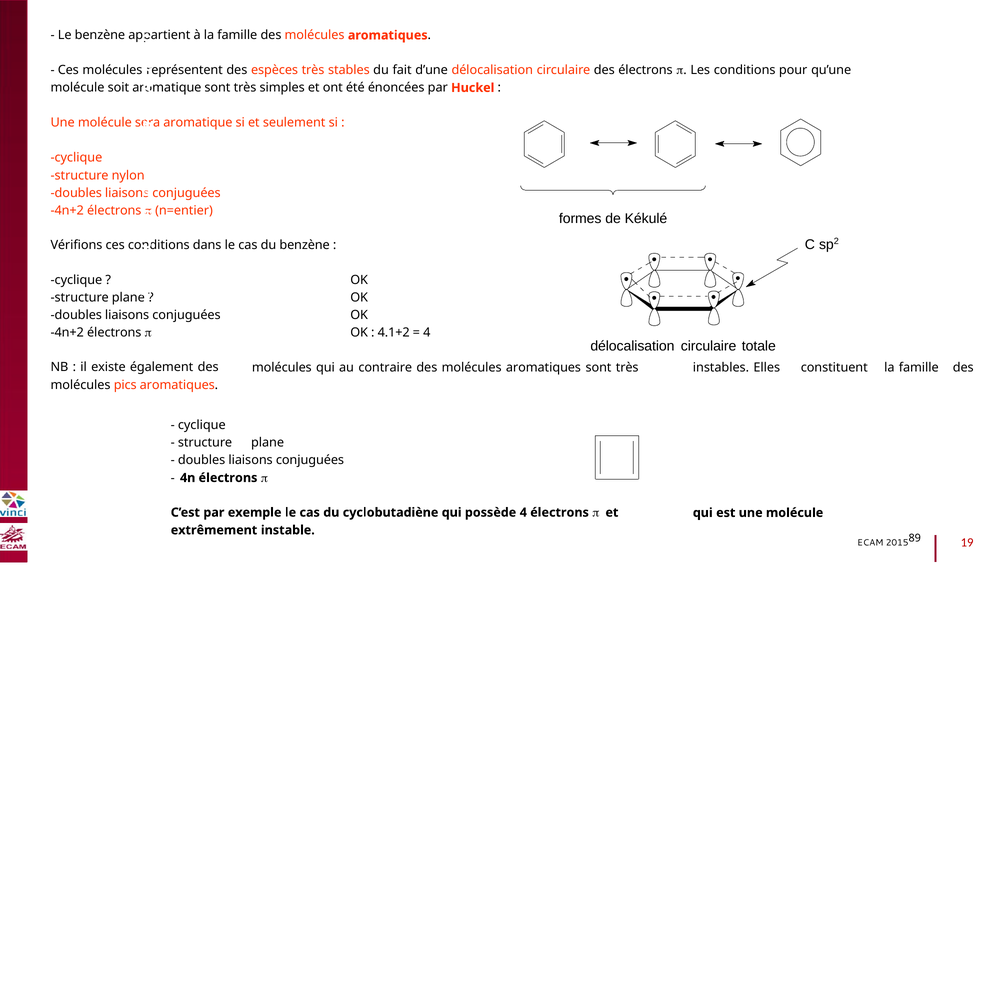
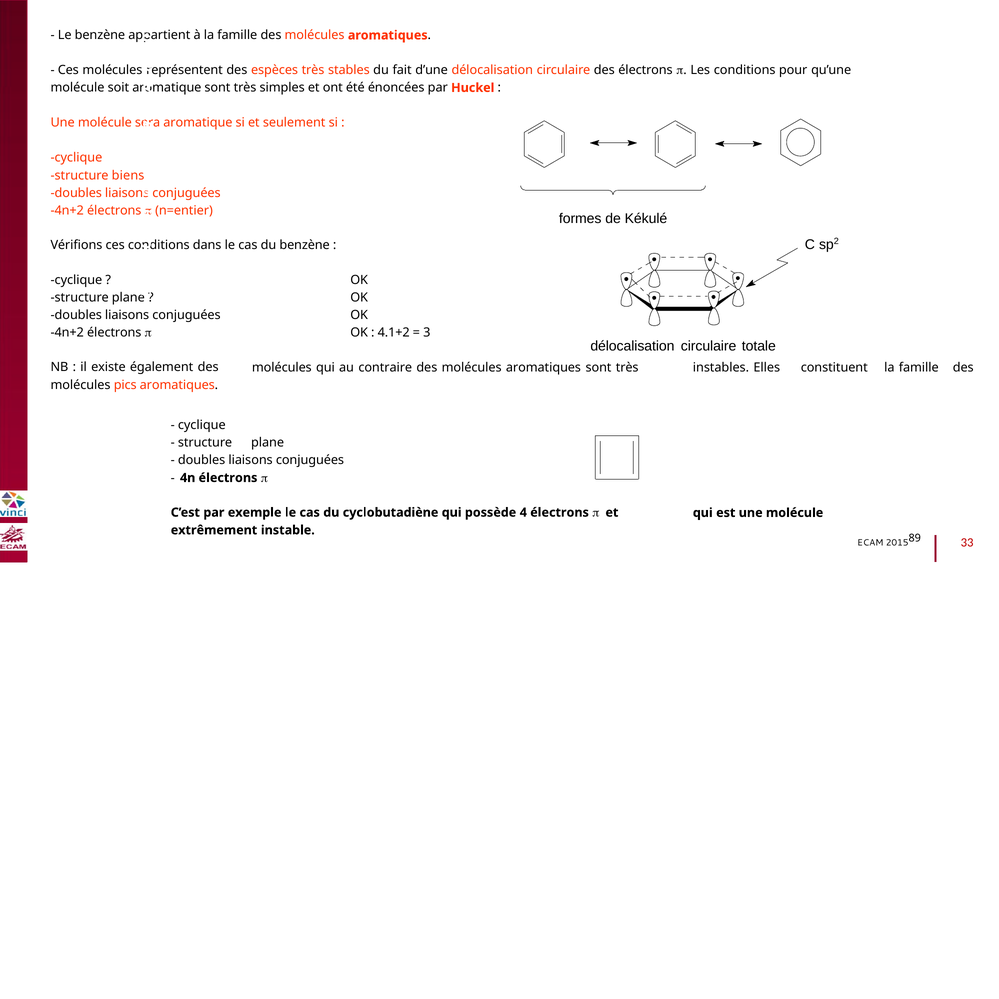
nylon: nylon -> biens (128, 175)
4: 4 -> 3 (427, 333)
19: 19 -> 33 (967, 542)
